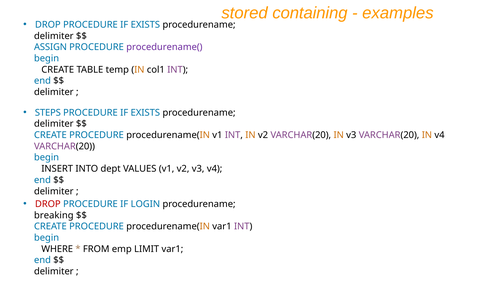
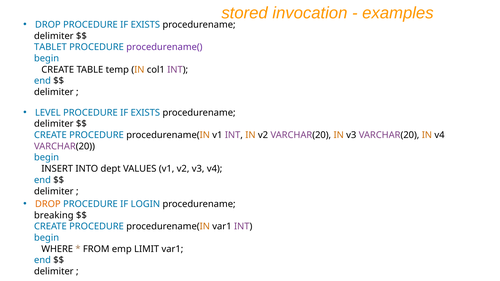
containing: containing -> invocation (310, 13)
ASSIGN: ASSIGN -> TABLET (50, 47)
STEPS: STEPS -> LEVEL (48, 113)
DROP colour: red -> orange (48, 204)
